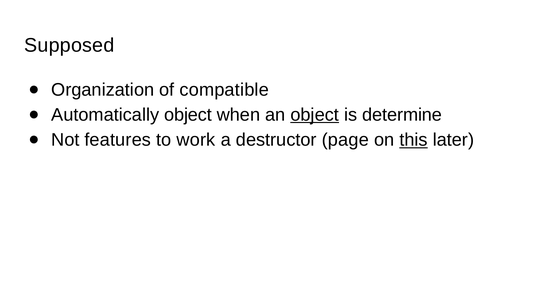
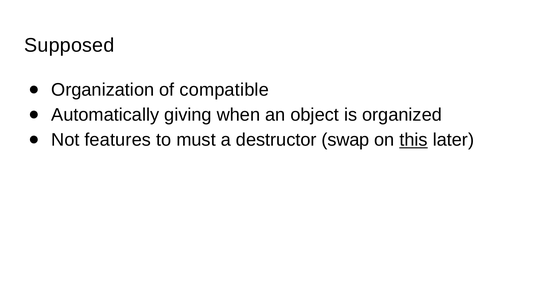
Automatically object: object -> giving (188, 115)
object underline: present -> none (315, 115)
determine: determine -> organized (402, 115)
work: work -> must (196, 140)
page: page -> swap (346, 140)
